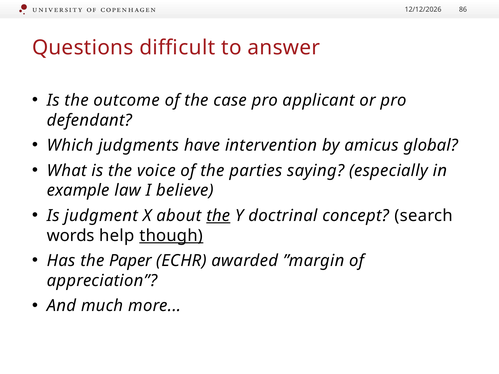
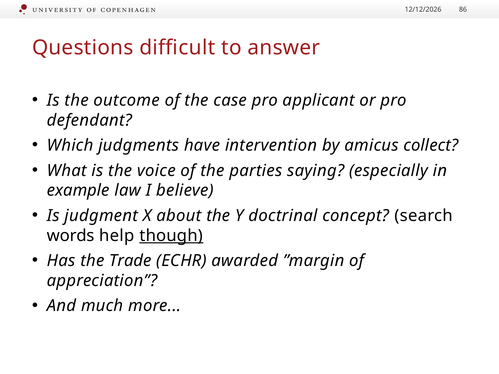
global: global -> collect (431, 146)
the underline: present -> none (218, 216)
Paper: Paper -> Trade (130, 261)
